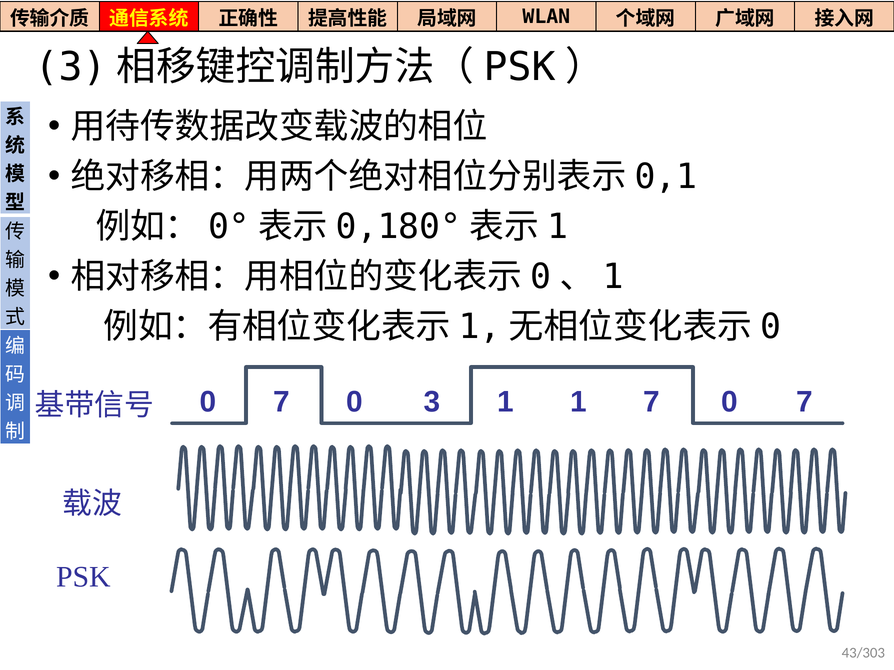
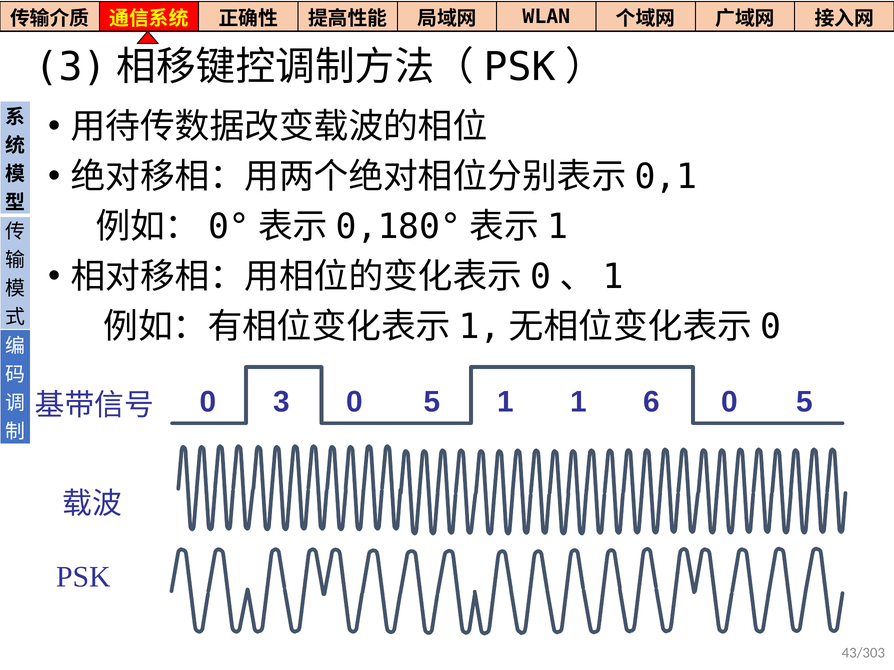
7: 7 -> 3 (281, 402)
3: 3 -> 5 (432, 402)
1 7: 7 -> 6 (652, 402)
7: 7 -> 5 (805, 402)
